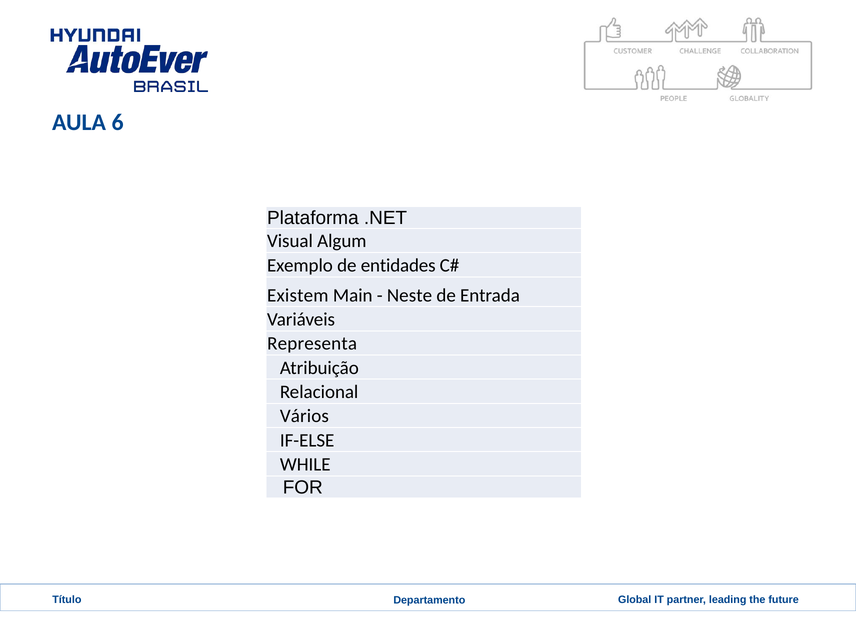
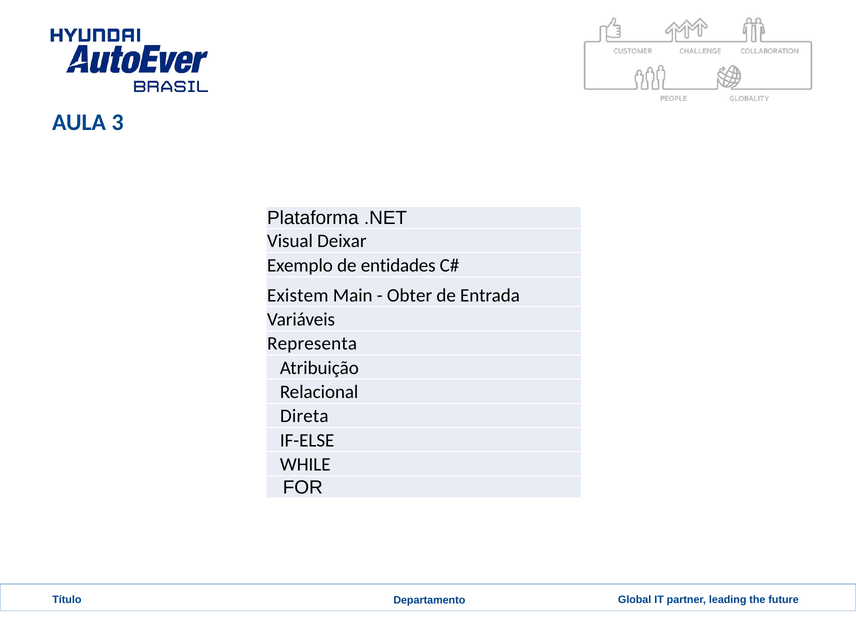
6: 6 -> 3 (118, 123)
Algum: Algum -> Deixar (342, 241)
Neste: Neste -> Obter (410, 295)
Vários: Vários -> Direta (304, 416)
